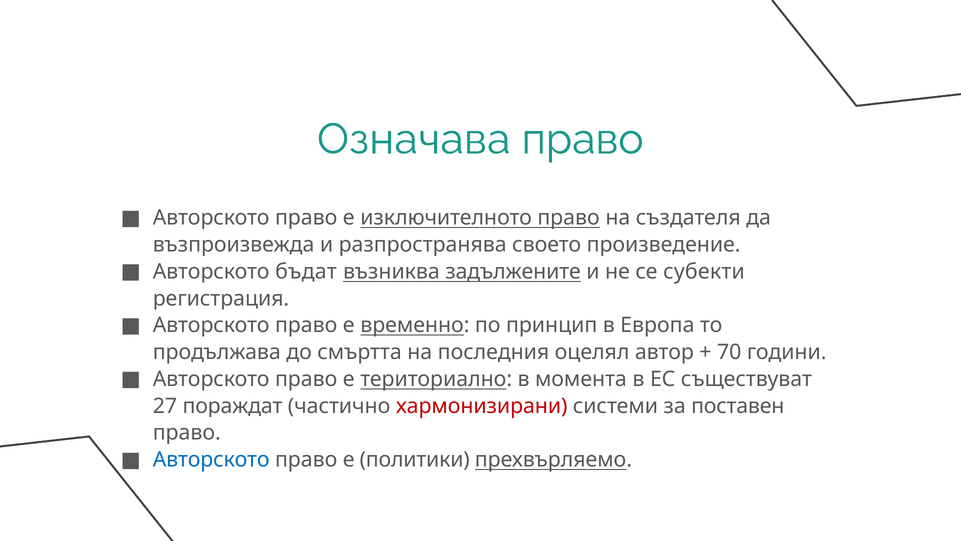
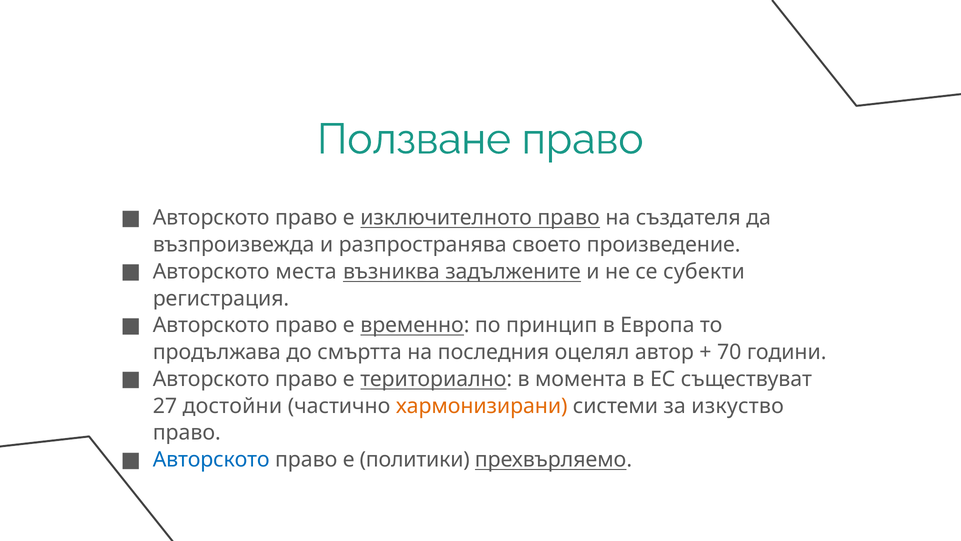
Означава: Означава -> Ползване (414, 139)
бъдат: бъдат -> места (306, 271)
пораждат: пораждат -> достойни (232, 406)
хармонизирани colour: red -> orange (482, 406)
поставен: поставен -> изкуство (738, 406)
